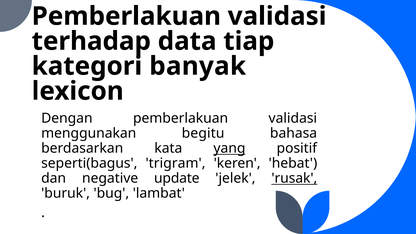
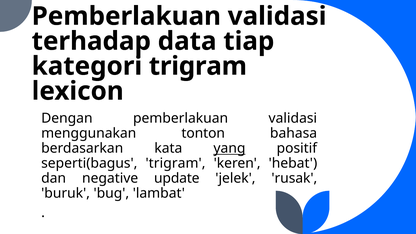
kategori banyak: banyak -> trigram (198, 66)
begitu: begitu -> tonton (203, 133)
rusak underline: present -> none (294, 178)
